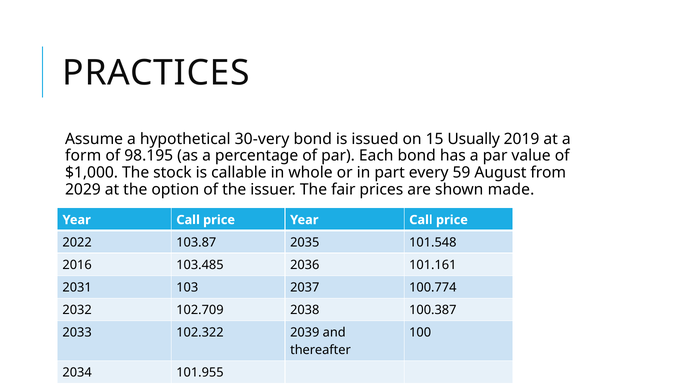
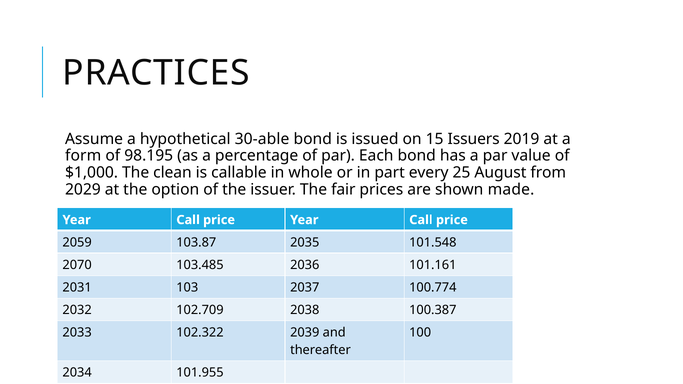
30-very: 30-very -> 30-able (262, 139)
Usually: Usually -> Issuers (474, 139)
stock: stock -> clean (172, 173)
59: 59 -> 25 (461, 173)
2022: 2022 -> 2059 (77, 243)
2016: 2016 -> 2070 (77, 265)
